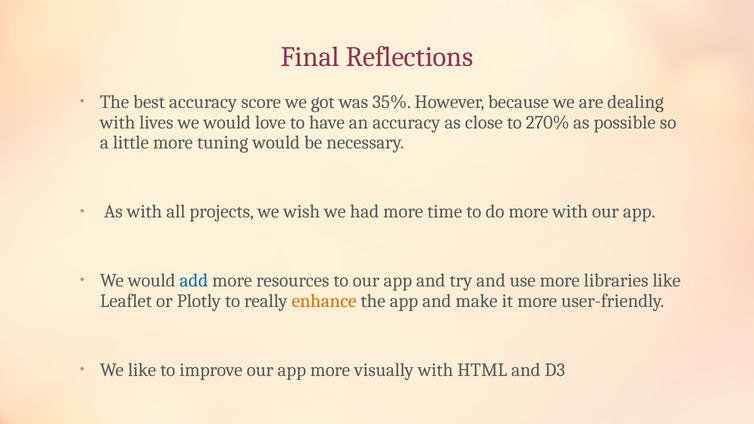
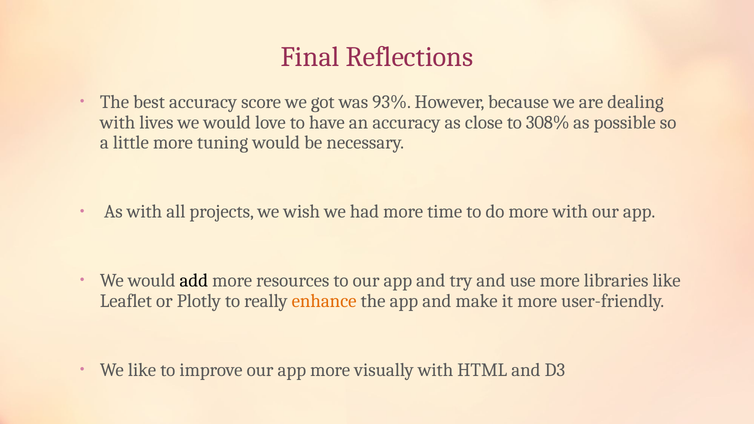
35%: 35% -> 93% (392, 102)
270%: 270% -> 308% (548, 122)
add colour: blue -> black (194, 281)
